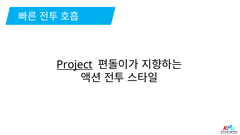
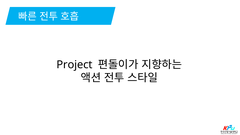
Project underline: present -> none (74, 65)
